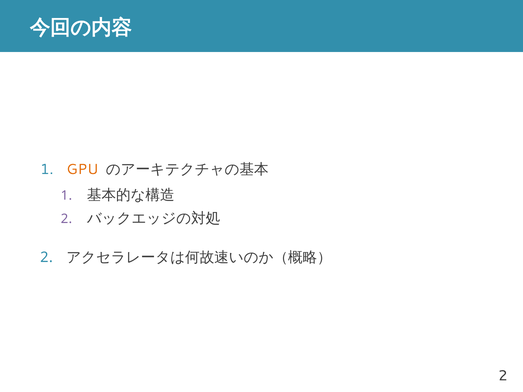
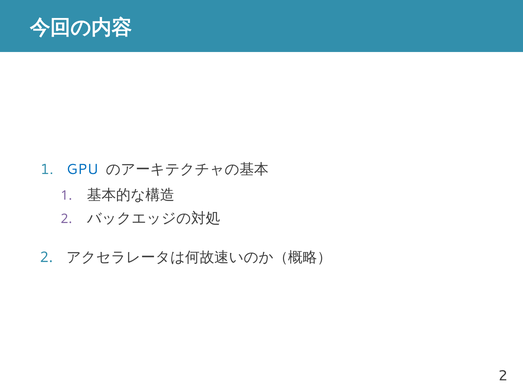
GPU colour: orange -> blue (82, 169)
